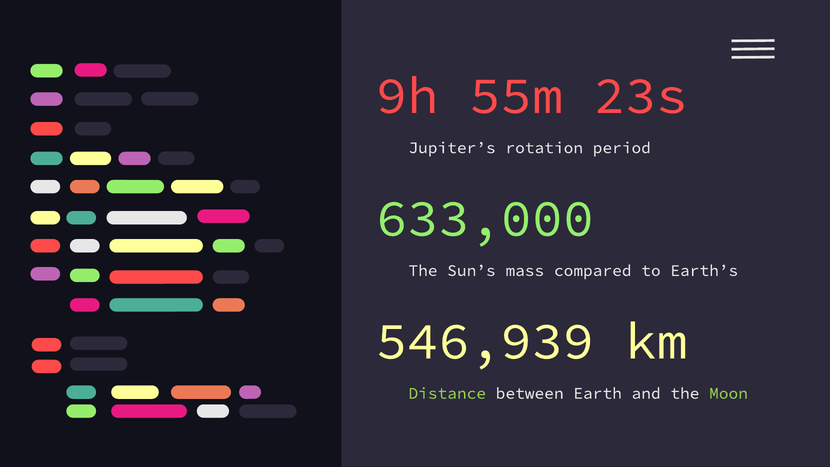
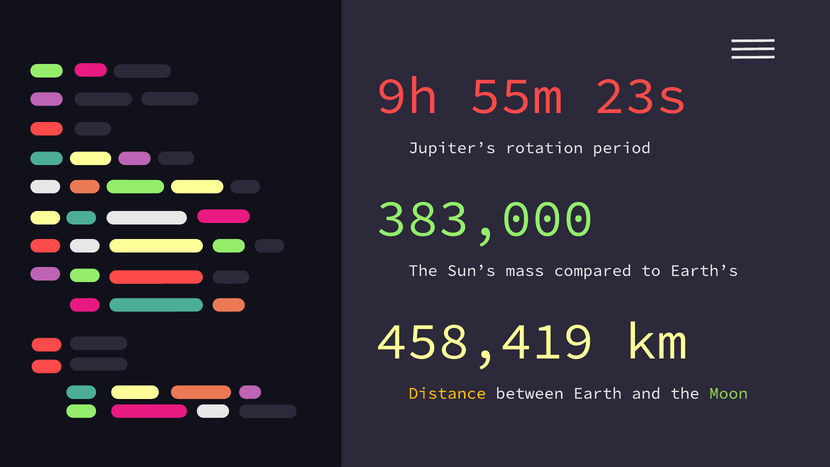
633,000: 633,000 -> 383,000 (485, 218)
546,939: 546,939 -> 458,419 (485, 341)
Distance colour: light green -> yellow (447, 393)
